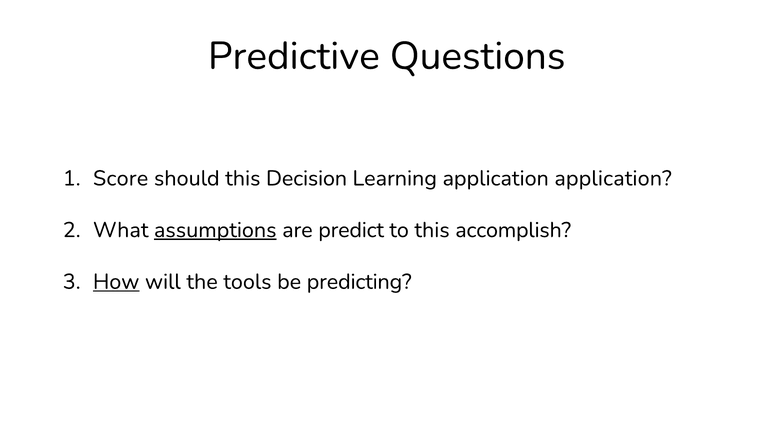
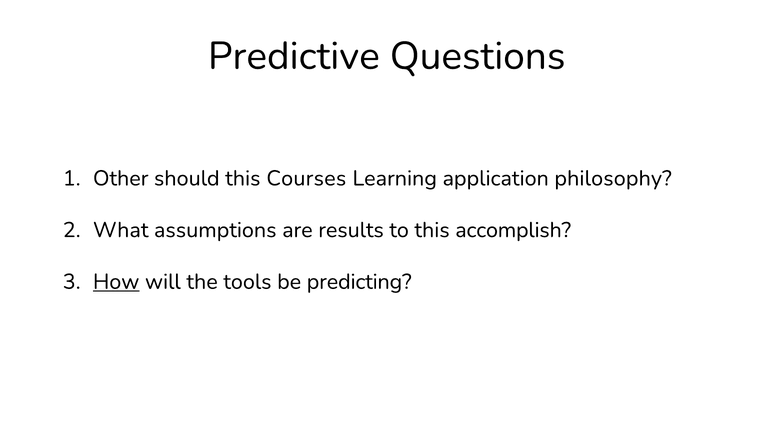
Score: Score -> Other (121, 179)
Decision: Decision -> Courses (306, 179)
application application: application -> philosophy (613, 179)
assumptions underline: present -> none (215, 230)
predict: predict -> results (351, 230)
